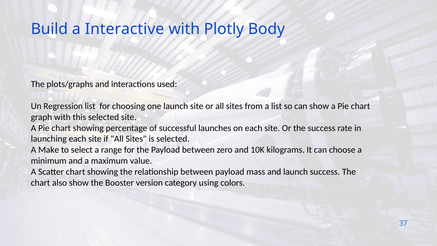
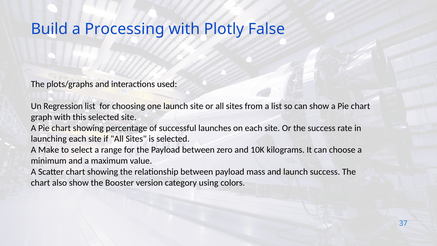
Interactive: Interactive -> Processing (125, 29)
Body: Body -> False (267, 29)
